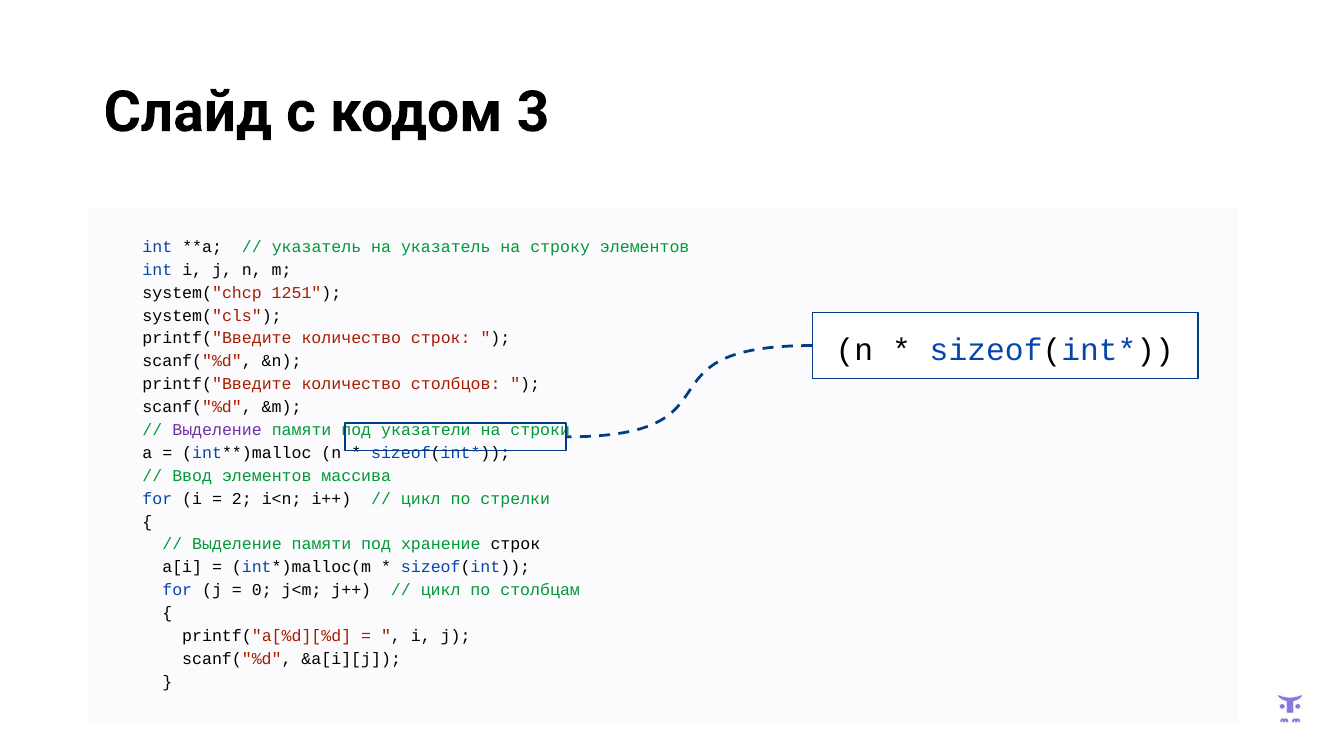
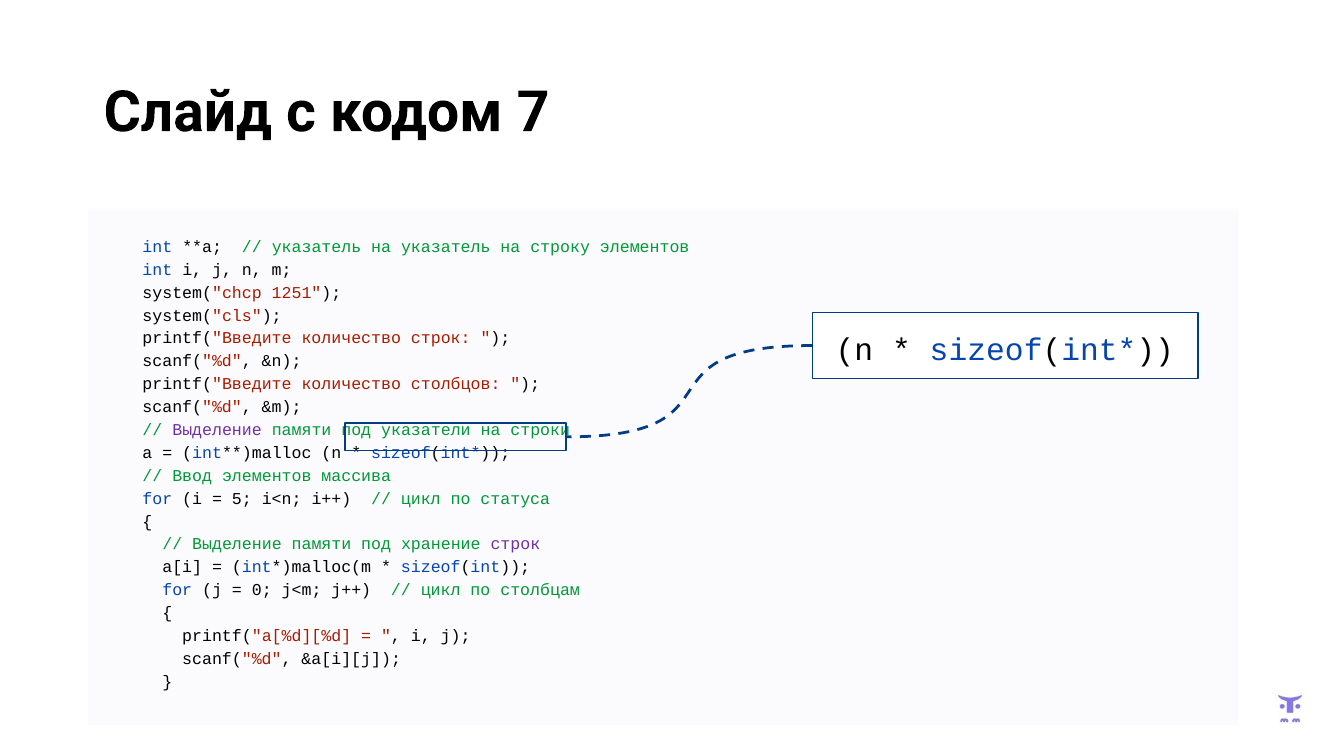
3: 3 -> 7 (533, 112)
2: 2 -> 5 (242, 499)
стрелки: стрелки -> статуса (515, 499)
строк colour: black -> purple (515, 545)
